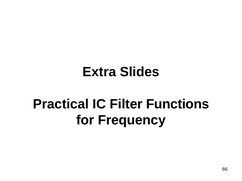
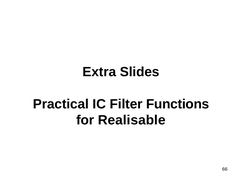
Frequency: Frequency -> Realisable (132, 120)
